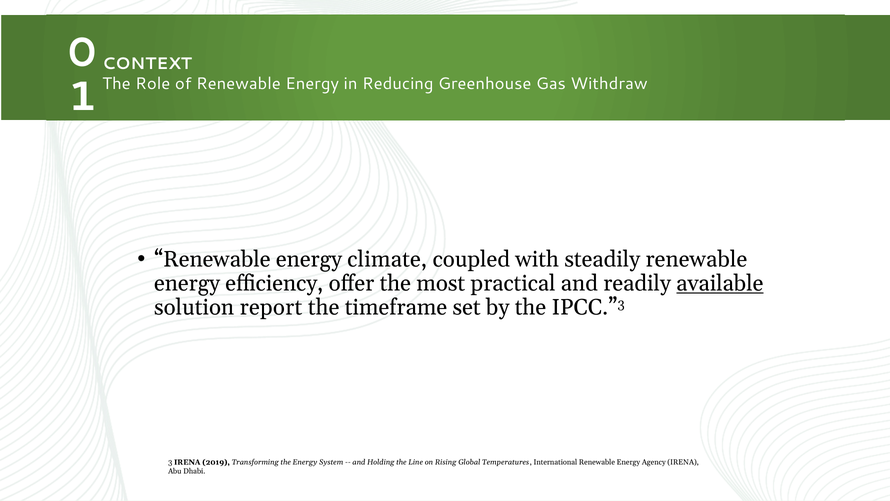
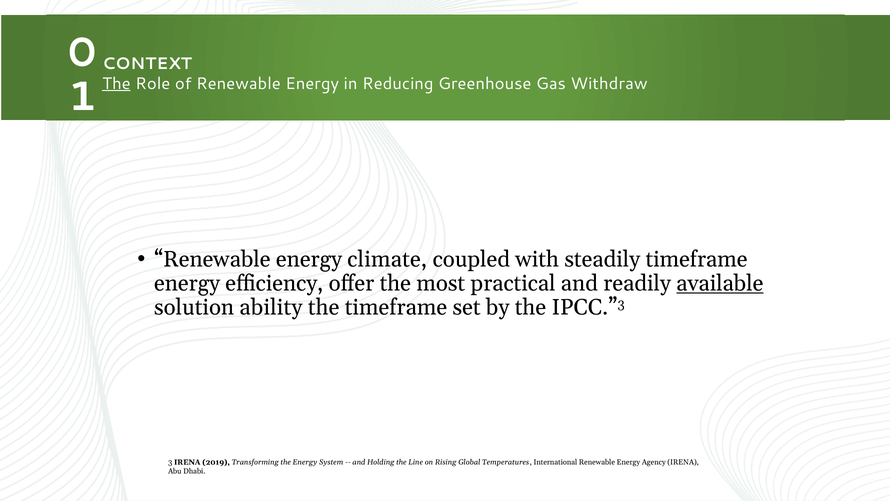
The underline: none -> present (116, 84)
steadily renewable: renewable -> timeframe (697, 259)
report: report -> ability (271, 307)
